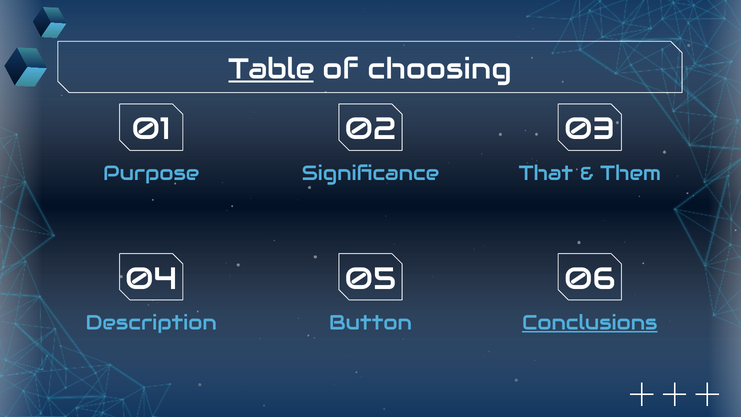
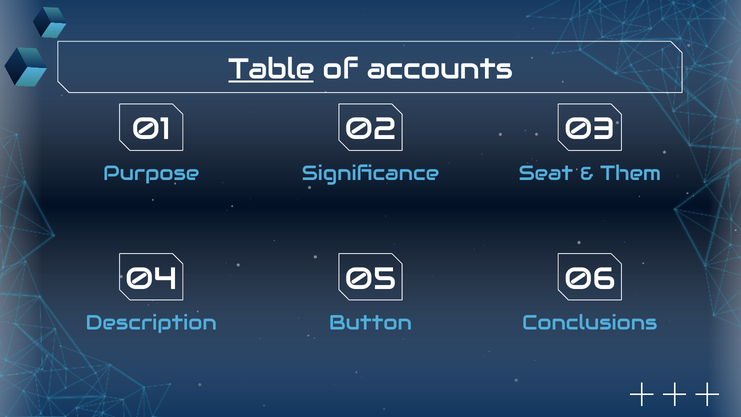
choosing: choosing -> accounts (440, 69)
That: That -> Seat (546, 173)
Conclusions underline: present -> none (590, 323)
